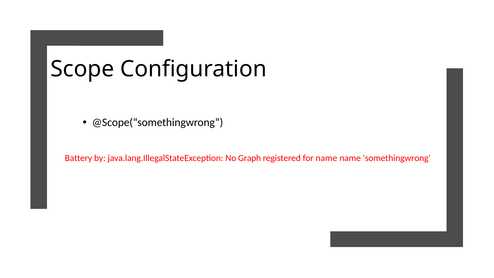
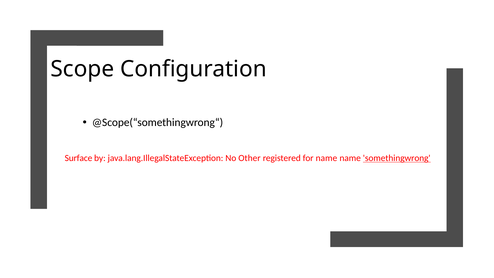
Battery: Battery -> Surface (78, 158)
Graph: Graph -> Other (249, 158)
somethingwrong underline: none -> present (397, 158)
